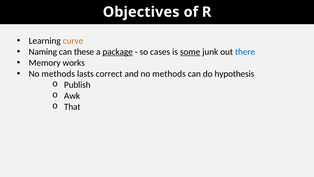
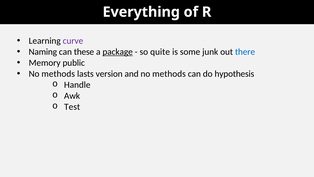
Objectives: Objectives -> Everything (141, 12)
curve colour: orange -> purple (73, 41)
cases: cases -> quite (160, 52)
some underline: present -> none (190, 52)
works: works -> public (74, 63)
correct: correct -> version (109, 74)
Publish: Publish -> Handle (77, 85)
That: That -> Test (72, 107)
